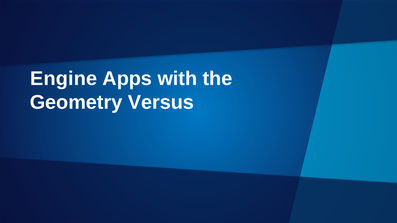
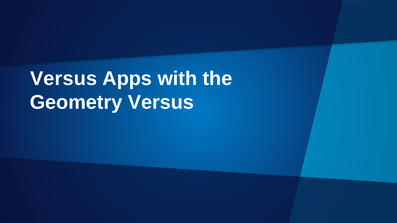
Engine: Engine -> Versus (64, 79)
